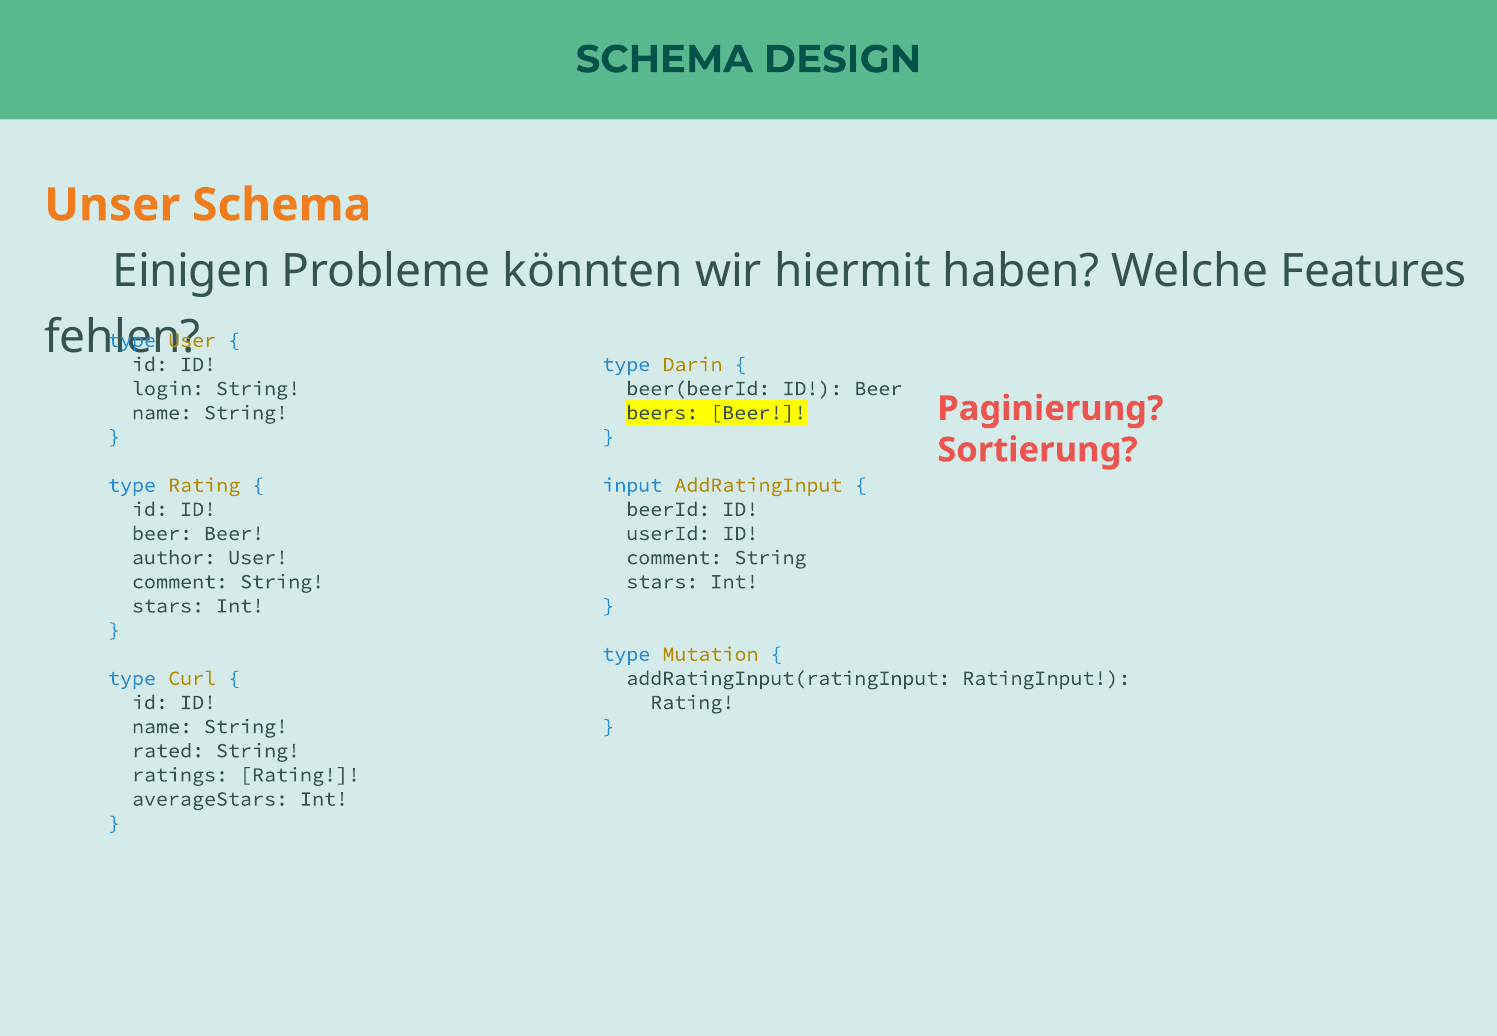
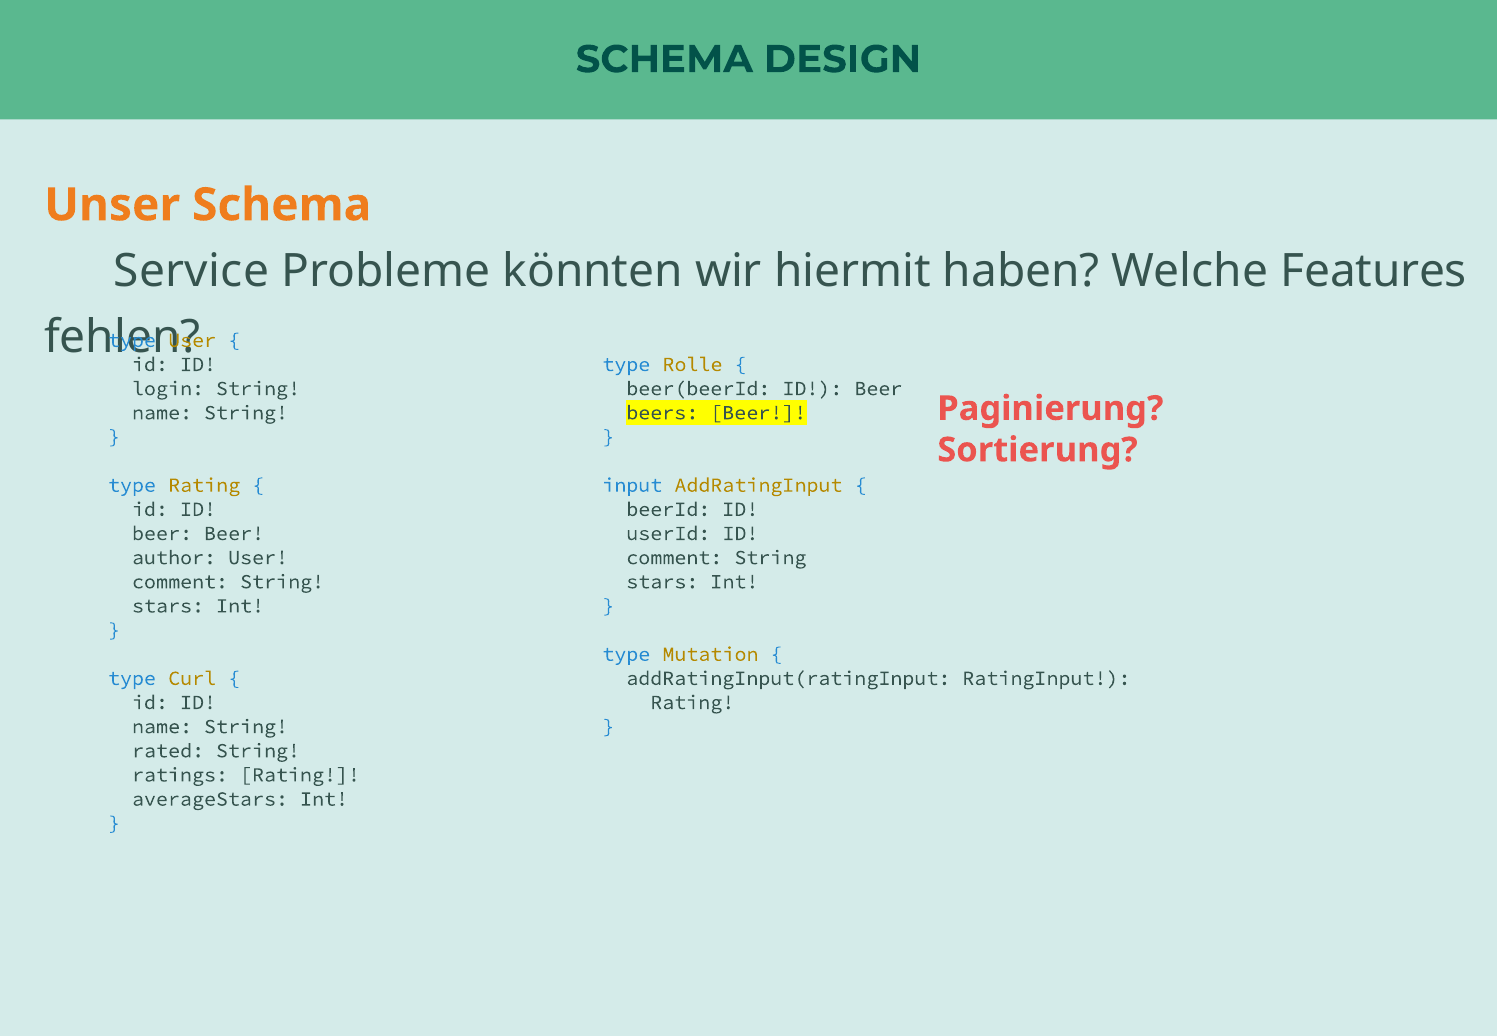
Einigen: Einigen -> Service (192, 271)
Darin: Darin -> Rolle (692, 364)
